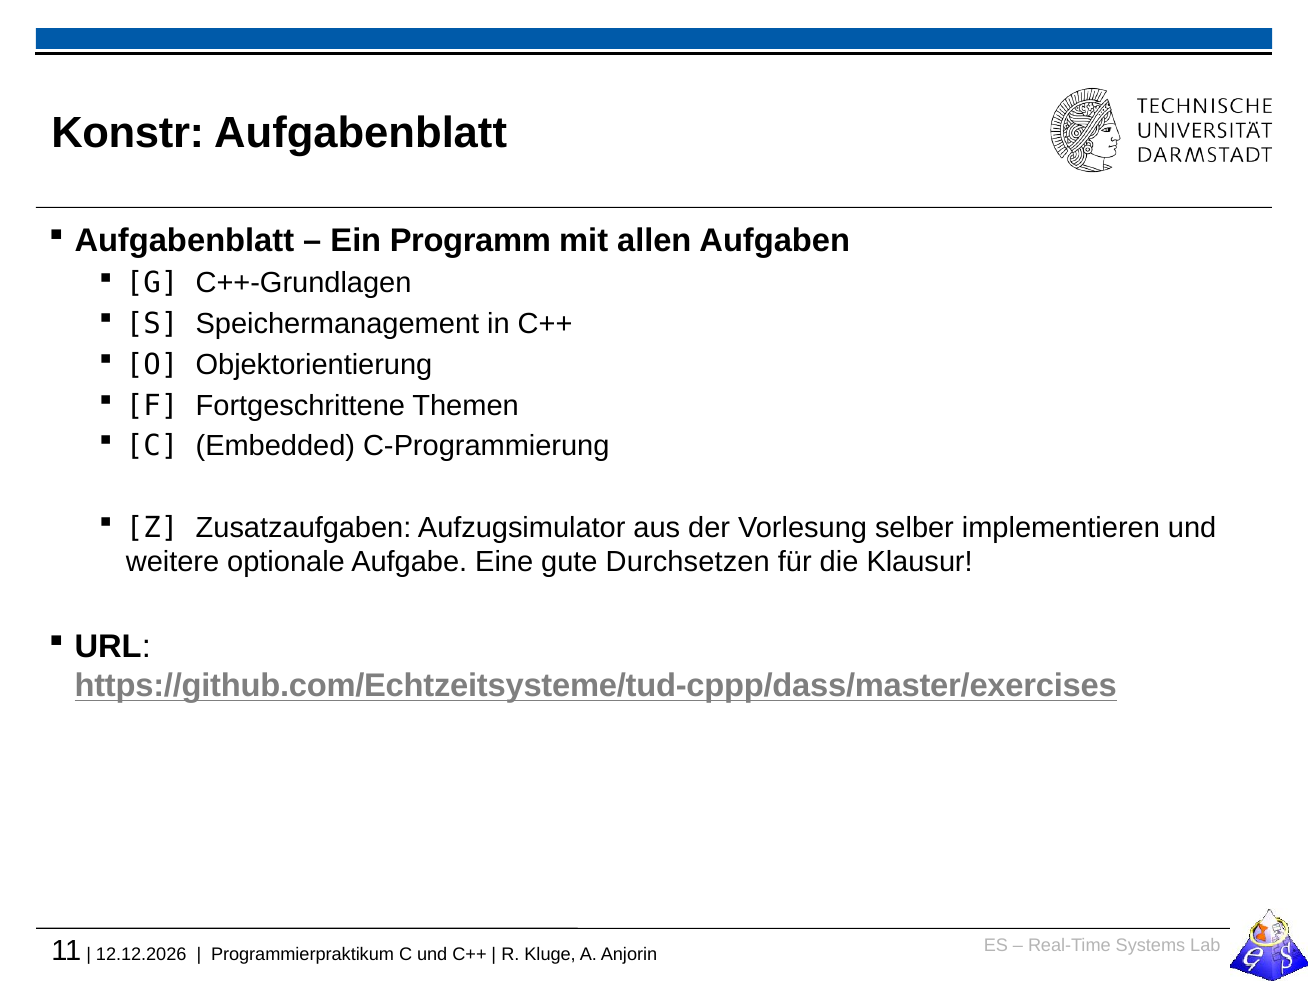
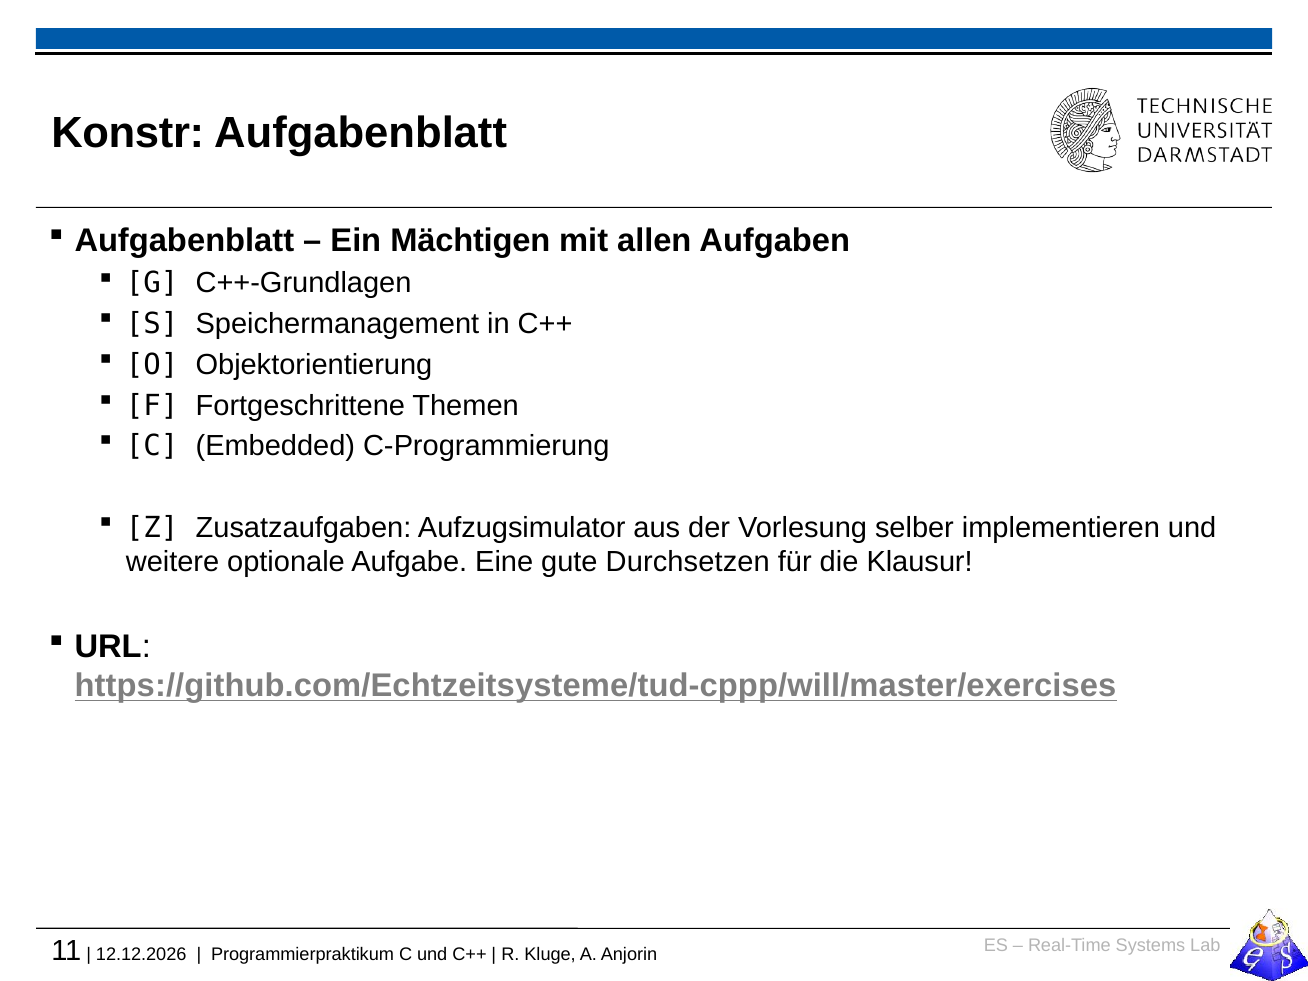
Programm: Programm -> Mächtigen (470, 241)
https://github.com/Echtzeitsysteme/tud-cppp/dass/master/exercises: https://github.com/Echtzeitsysteme/tud-cppp/dass/master/exercises -> https://github.com/Echtzeitsysteme/tud-cppp/will/master/exercises (596, 686)
